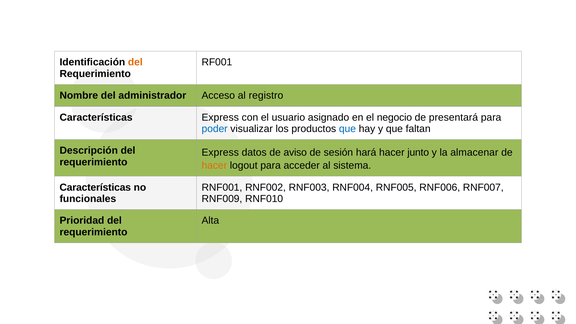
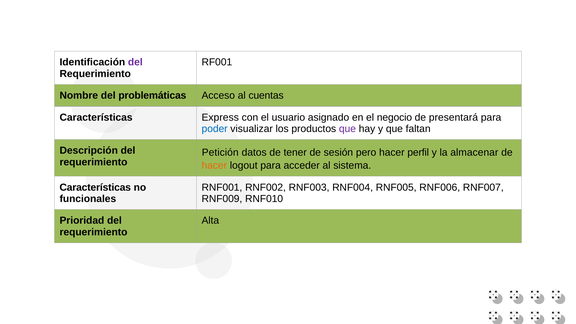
del colour: orange -> purple (135, 62)
administrador: administrador -> problemáticas (152, 96)
registro: registro -> cuentas (266, 96)
que colour: blue -> purple (347, 129)
Express: Express -> Petición (220, 152)
aviso: aviso -> tener (295, 152)
hará: hará -> pero (366, 152)
junto: junto -> perfil (418, 152)
